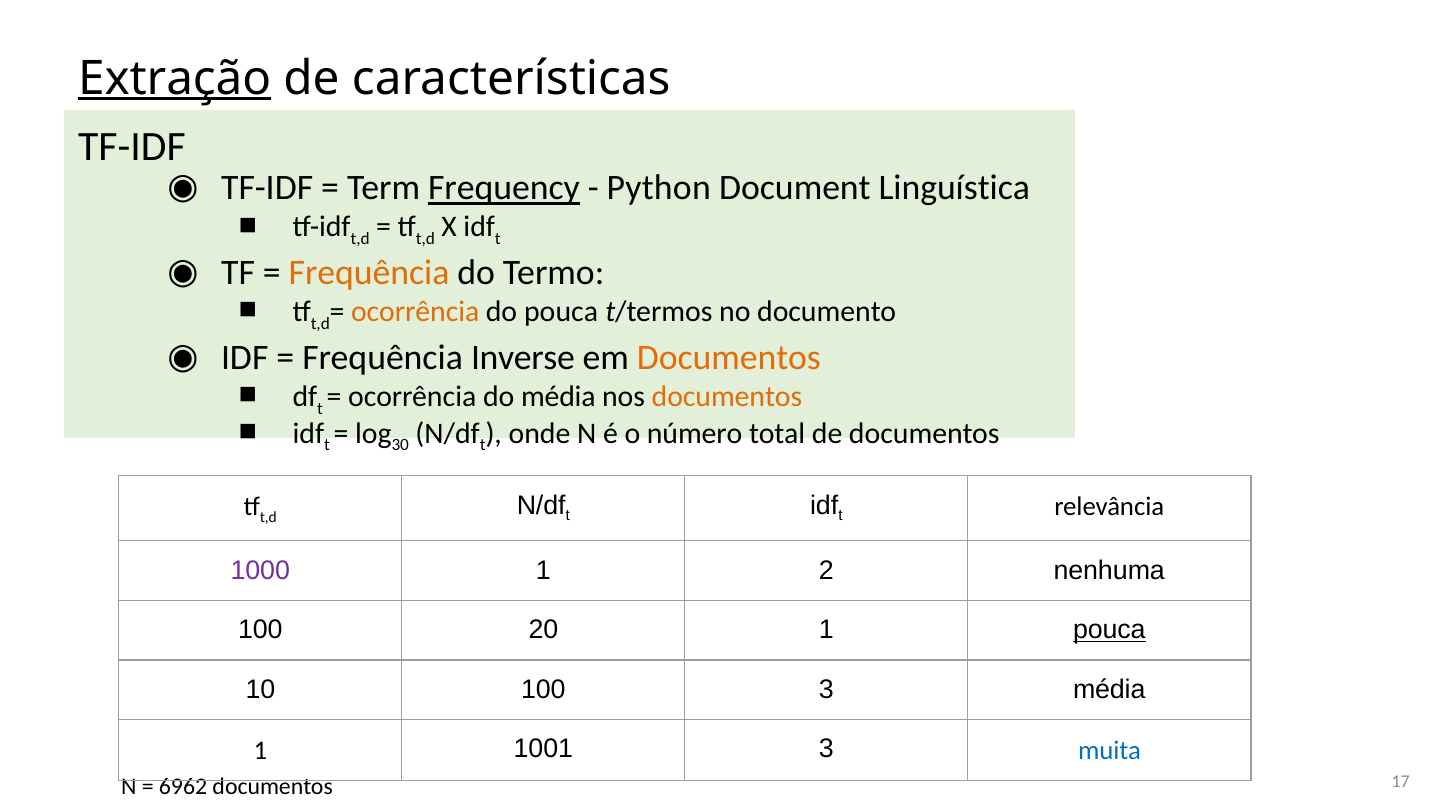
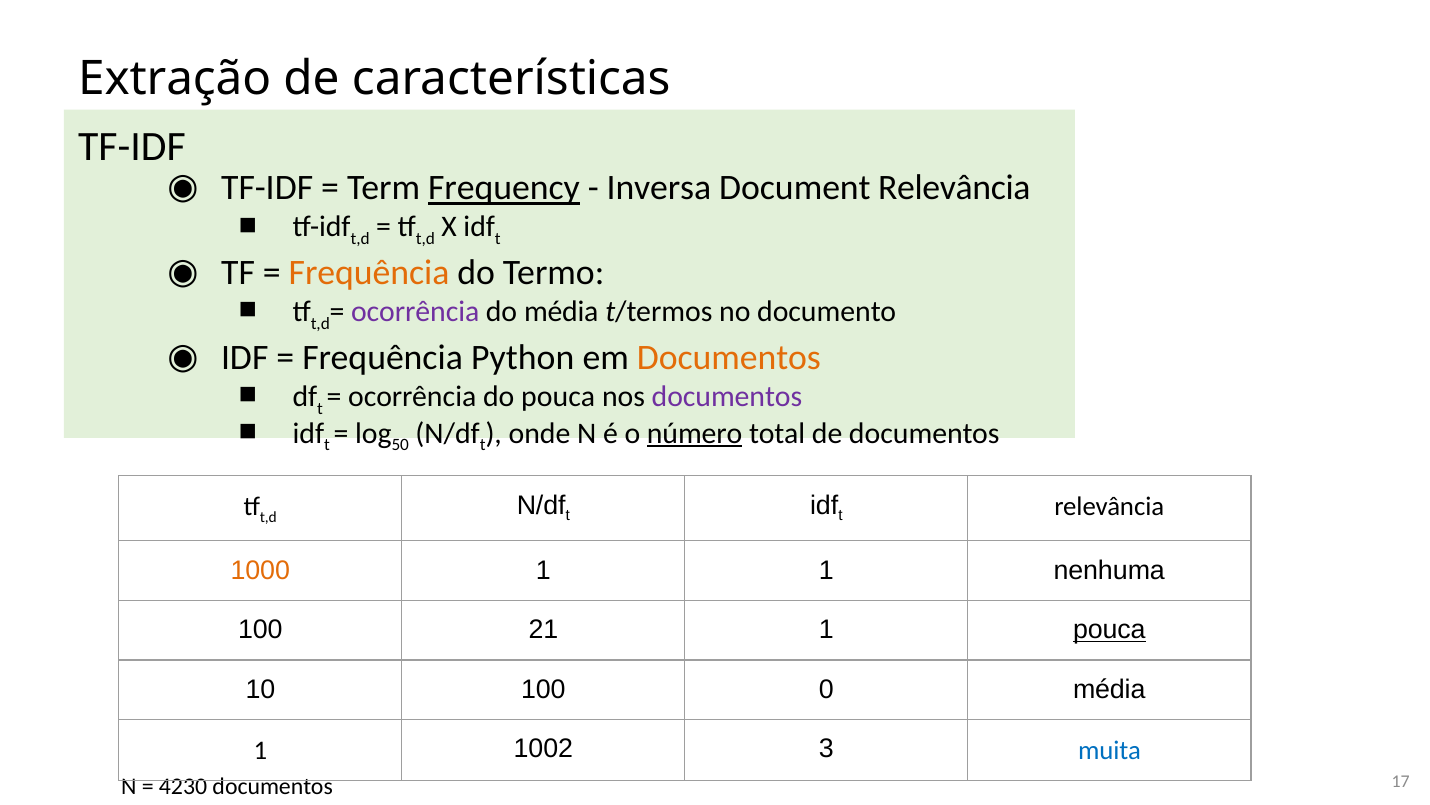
Extração underline: present -> none (175, 78)
Python: Python -> Inversa (659, 188)
Document Linguística: Linguística -> Relevância (954, 188)
ocorrência colour: orange -> purple (415, 312)
do pouca: pouca -> média (561, 312)
Inverse: Inverse -> Python (523, 357)
do média: média -> pouca (558, 396)
documentos colour: orange -> purple (727, 396)
30: 30 -> 50 (400, 445)
número underline: none -> present (695, 433)
1000 colour: purple -> orange (260, 570)
1 2: 2 -> 1 (826, 570)
20: 20 -> 21 (543, 629)
100 3: 3 -> 0 (826, 689)
1001: 1001 -> 1002 (543, 748)
6962: 6962 -> 4230 (183, 786)
